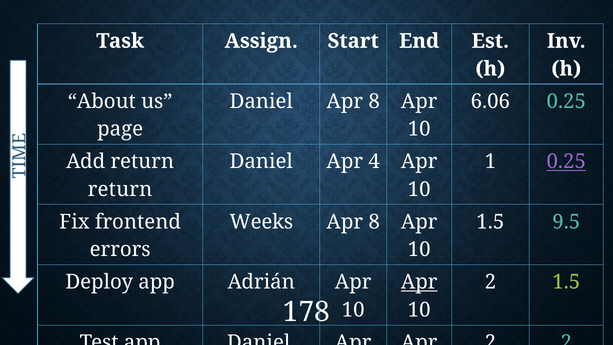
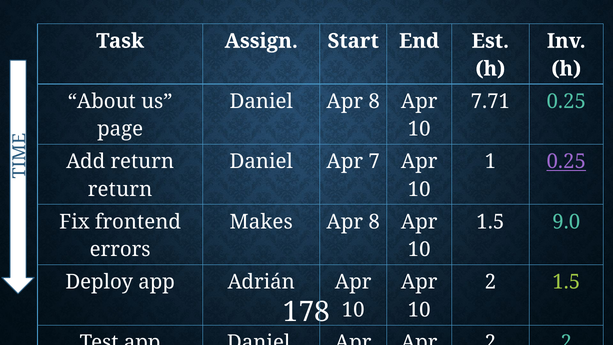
6.06: 6.06 -> 7.71 (490, 101)
4: 4 -> 7 (374, 161)
Weeks: Weeks -> Makes (261, 222)
9.5: 9.5 -> 9.0 (566, 222)
Apr underline: present -> none (419, 282)
